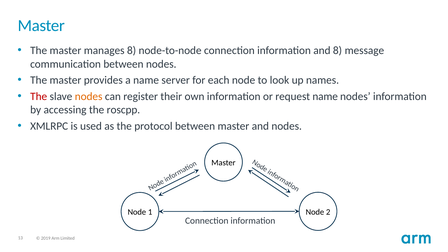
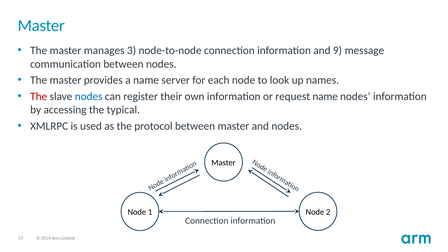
manages 8: 8 -> 3 (132, 51)
and 8: 8 -> 9 (338, 51)
nodes colour: orange -> blue (89, 96)
roscpp: roscpp -> typical (123, 110)
